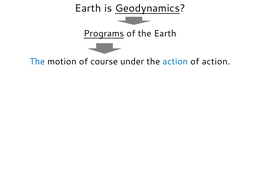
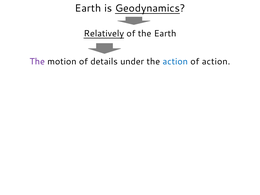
Programs: Programs -> Relatively (104, 34)
The colour: blue -> purple (37, 62)
course: course -> details (104, 62)
